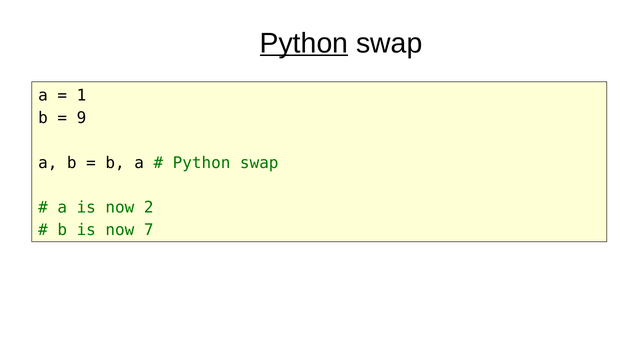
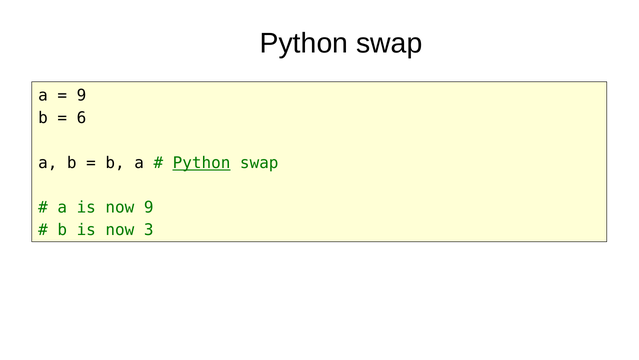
Python underline: present -> none (304, 43)
1: 1 -> 9 (81, 96)
9: 9 -> 6 (81, 118)
Python underline: none -> present (202, 163)
now 2: 2 -> 9 (149, 207)
7: 7 -> 3 (149, 230)
